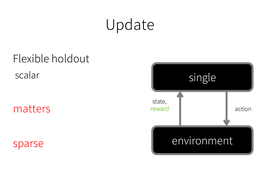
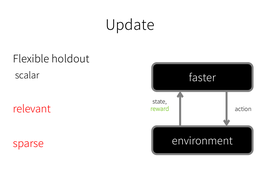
single: single -> faster (202, 78)
matters: matters -> relevant (32, 109)
